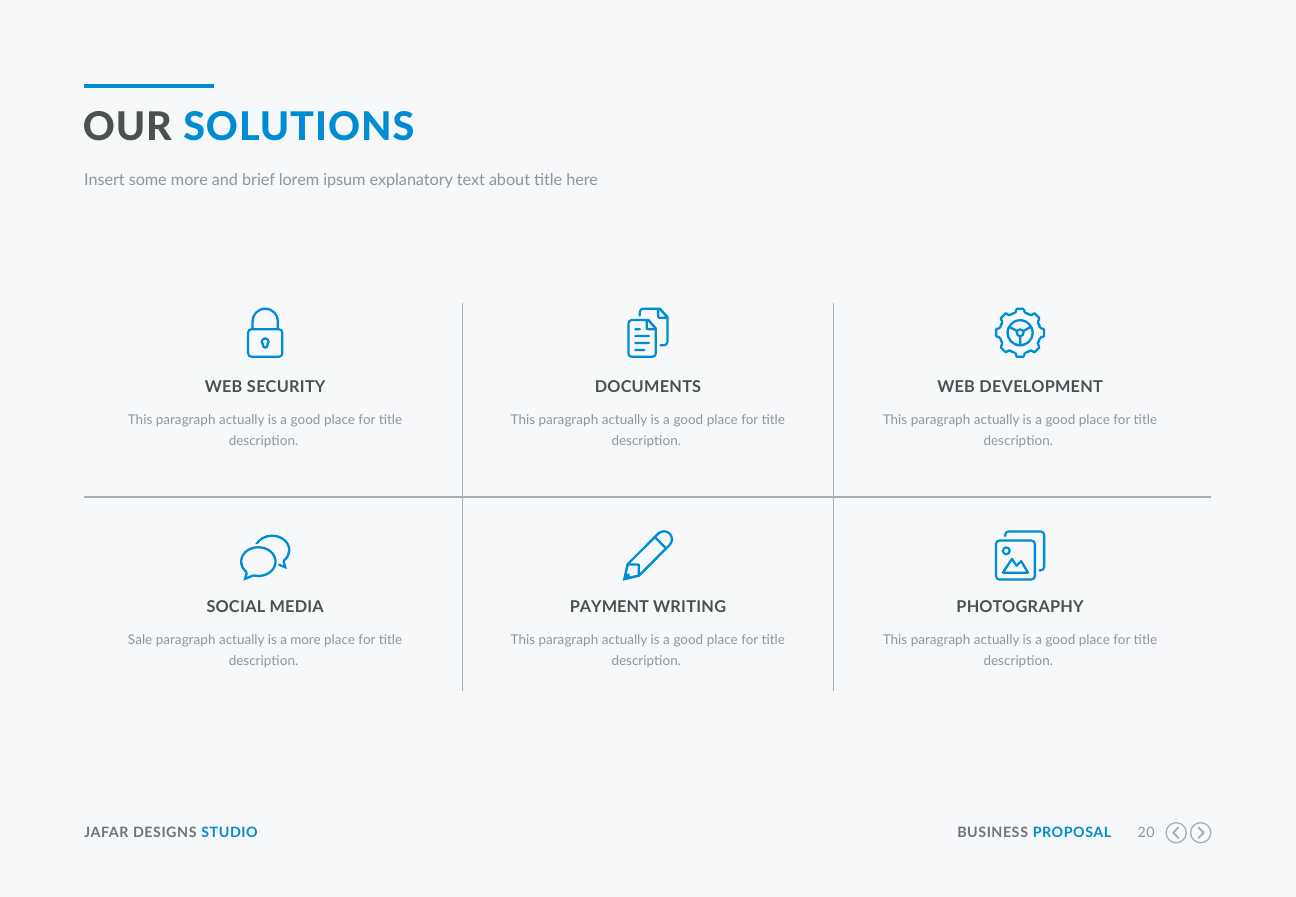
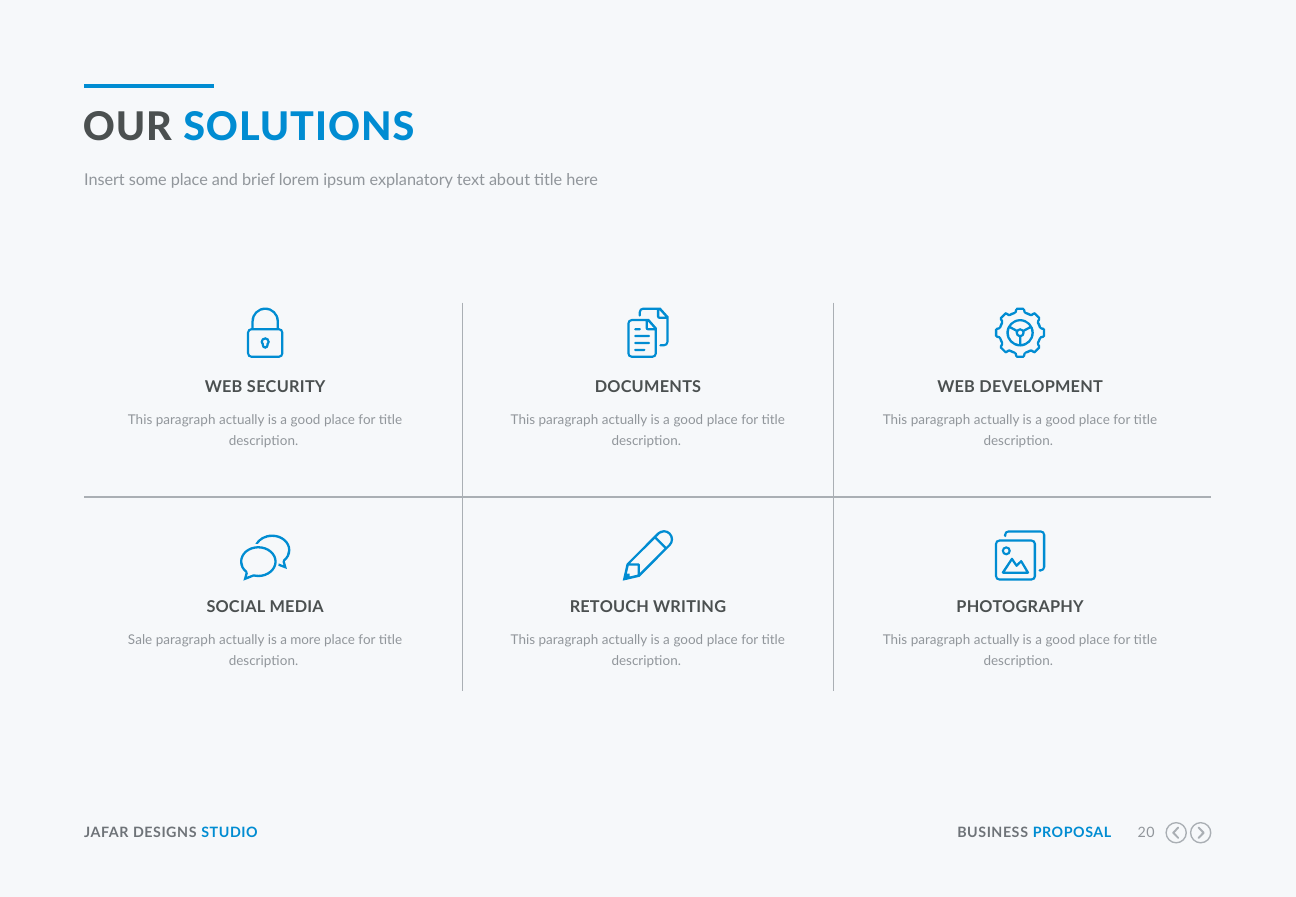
some more: more -> place (189, 180)
PAYMENT: PAYMENT -> RETOUCH (609, 607)
